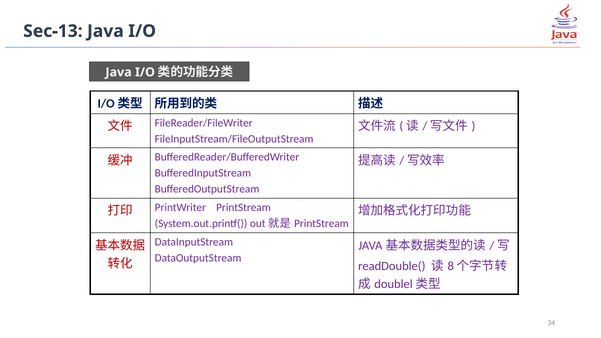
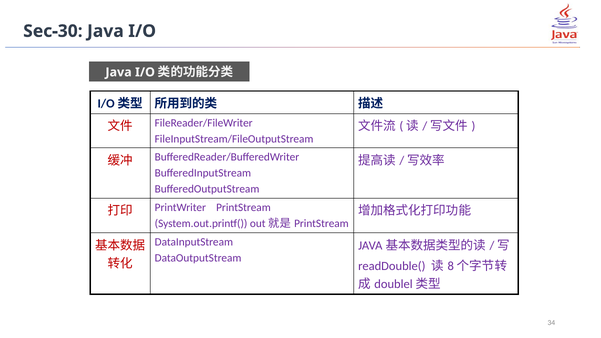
Sec-13: Sec-13 -> Sec-30 (53, 31)
